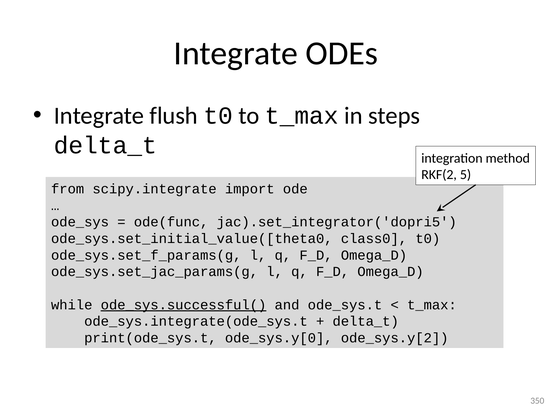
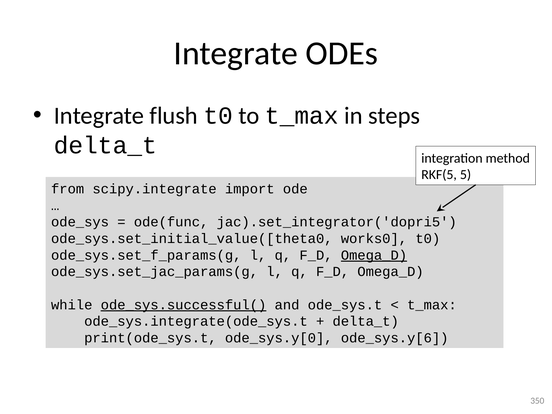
RKF(2: RKF(2 -> RKF(5 (439, 175)
class0: class0 -> works0 (374, 239)
Omega_D underline: none -> present (374, 255)
ode_sys.y[2: ode_sys.y[2 -> ode_sys.y[6 (395, 338)
